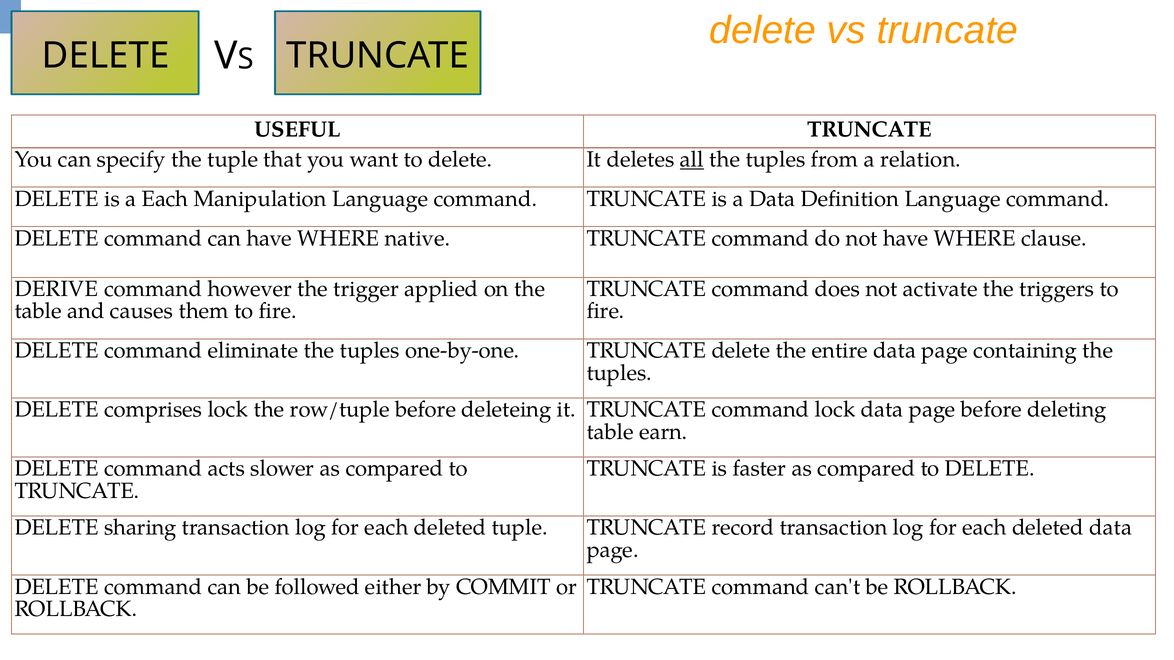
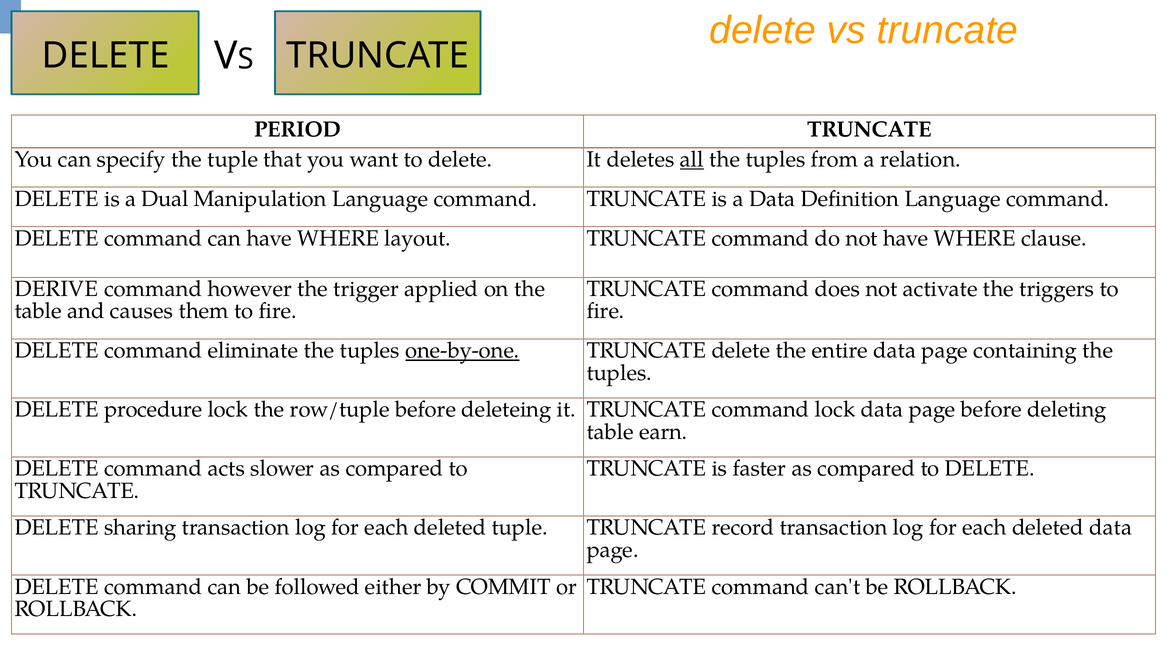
USEFUL: USEFUL -> PERIOD (298, 129)
a Each: Each -> Dual (165, 199)
native: native -> layout (418, 239)
one-by-one underline: none -> present (462, 351)
comprises: comprises -> procedure (153, 410)
